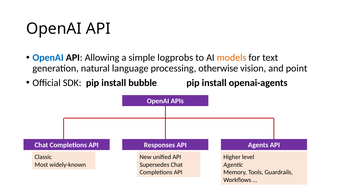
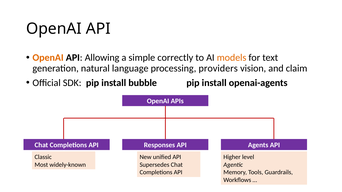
OpenAI colour: blue -> orange (48, 58)
logprobs: logprobs -> correctly (175, 58)
otherwise: otherwise -> providers (218, 69)
point: point -> claim (297, 69)
